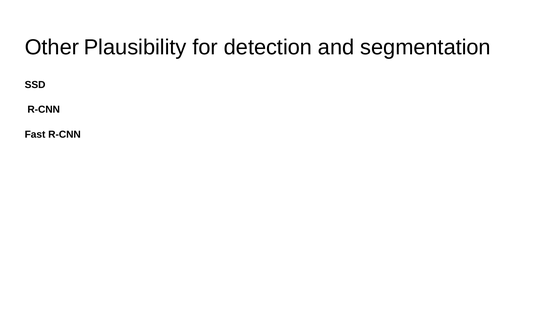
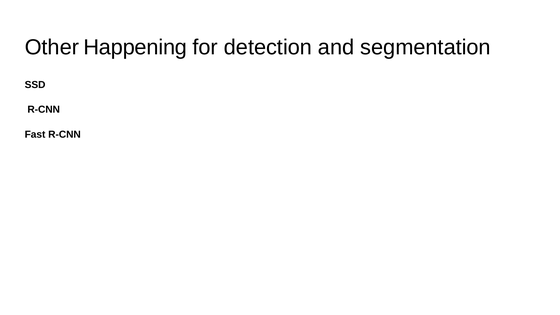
Plausibility: Plausibility -> Happening (135, 47)
